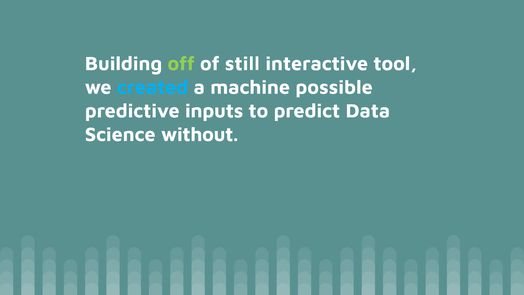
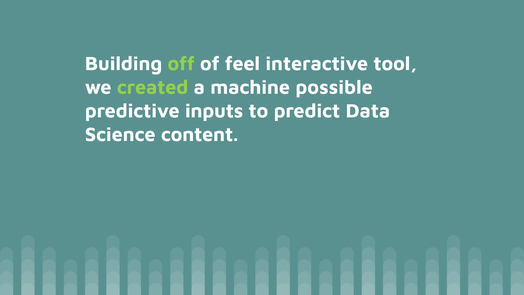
still: still -> feel (242, 64)
created colour: light blue -> light green (153, 87)
without: without -> content (200, 134)
